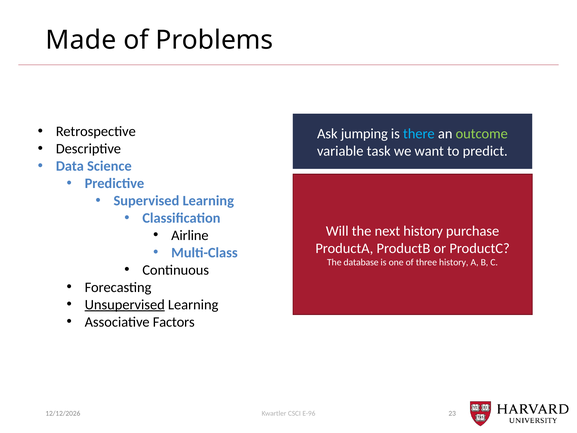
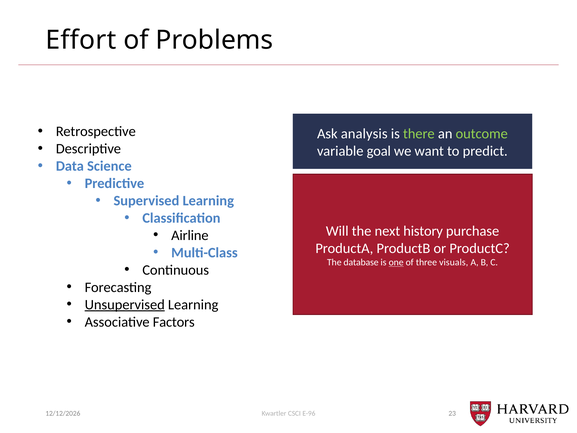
Made: Made -> Effort (81, 40)
jumping: jumping -> analysis (364, 134)
there colour: light blue -> light green (419, 134)
task: task -> goal (379, 151)
one underline: none -> present (396, 262)
three history: history -> visuals (454, 262)
